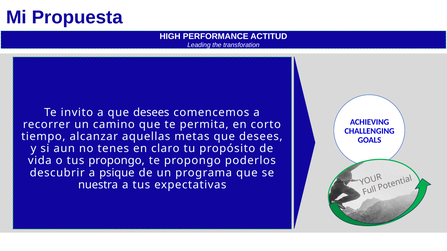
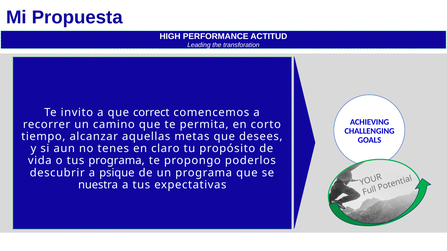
a que desees: desees -> correct (151, 113)
tus propongo: propongo -> programa (117, 161)
